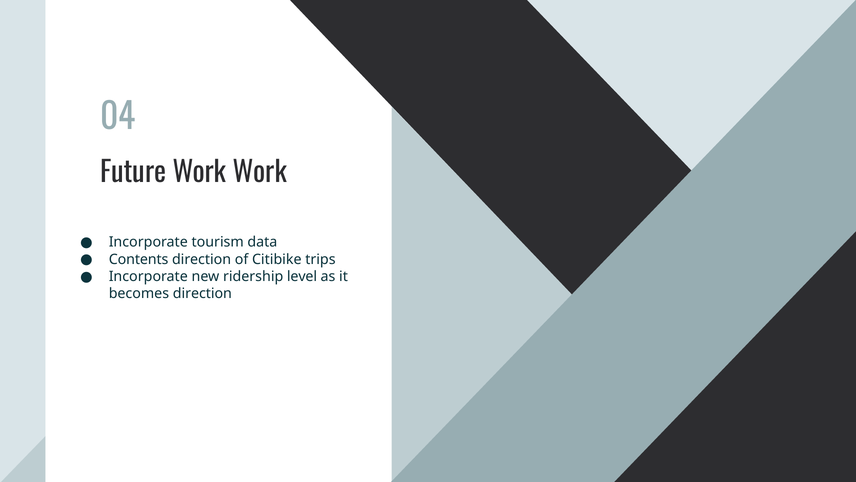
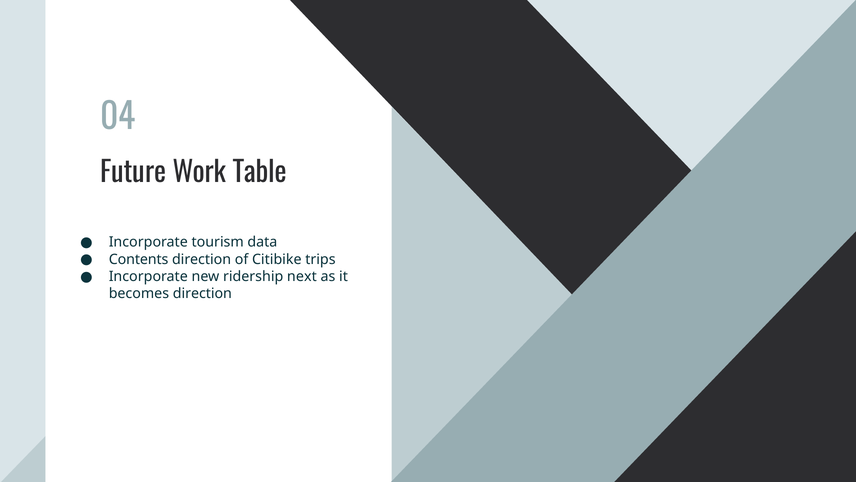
Work Work: Work -> Table (260, 173)
level: level -> next (302, 276)
